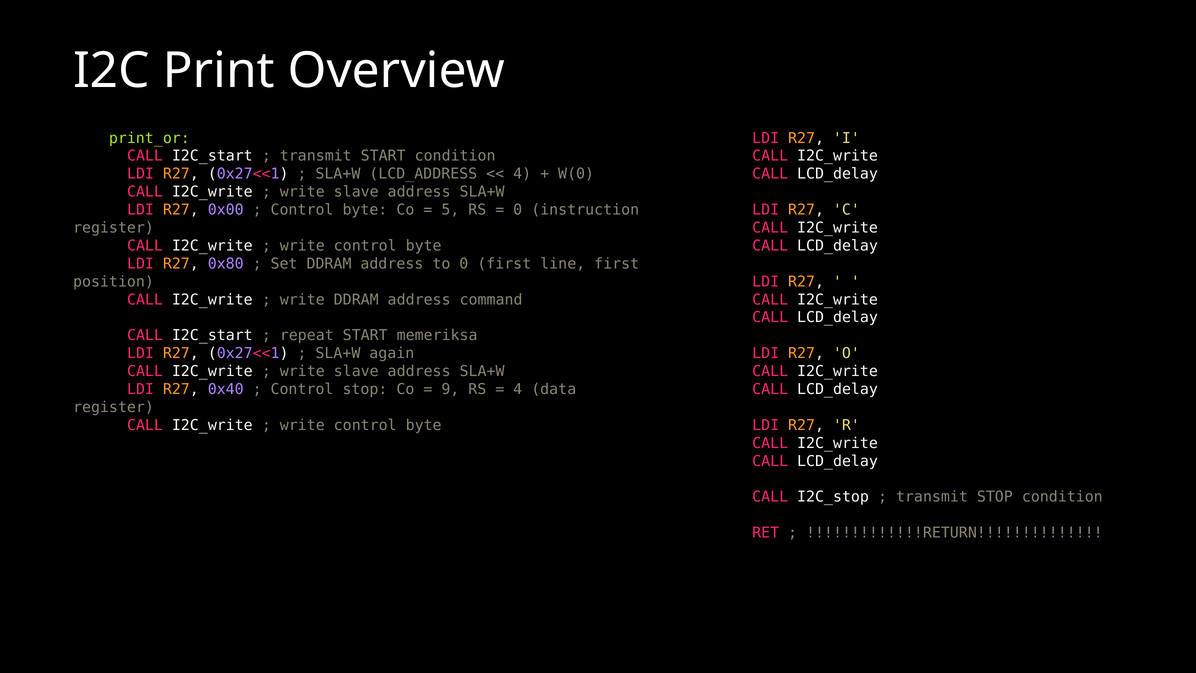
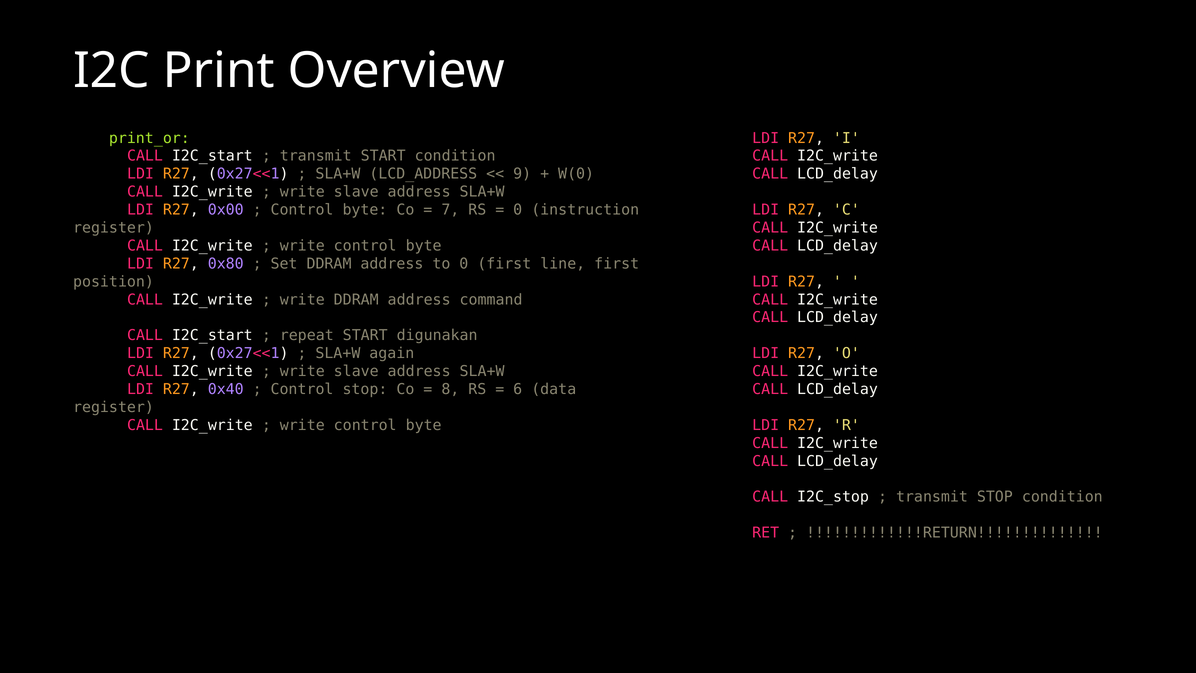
4: 4 -> 9 (522, 174)
5: 5 -> 7 (450, 210)
memeriksa: memeriksa -> digunakan (437, 335)
9: 9 -> 8 (450, 389)
4: 4 -> 6 (518, 389)
